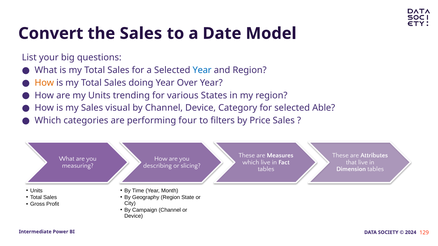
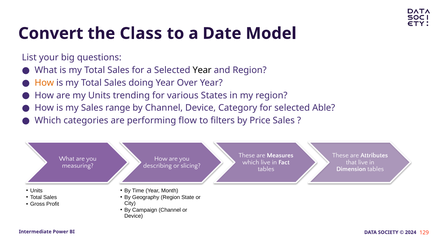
the Sales: Sales -> Class (141, 33)
Year colour: blue -> black (202, 70)
visual: visual -> range (118, 108)
four: four -> flow (188, 121)
